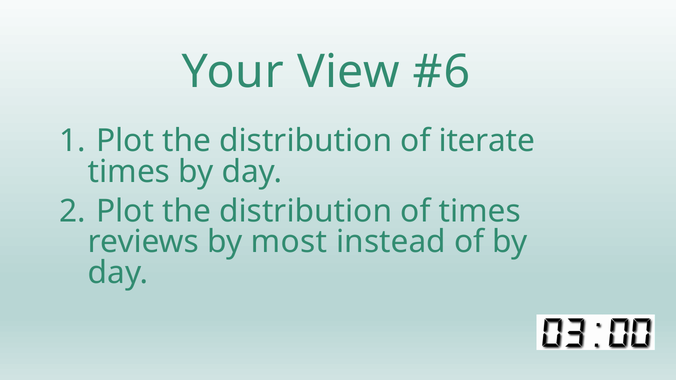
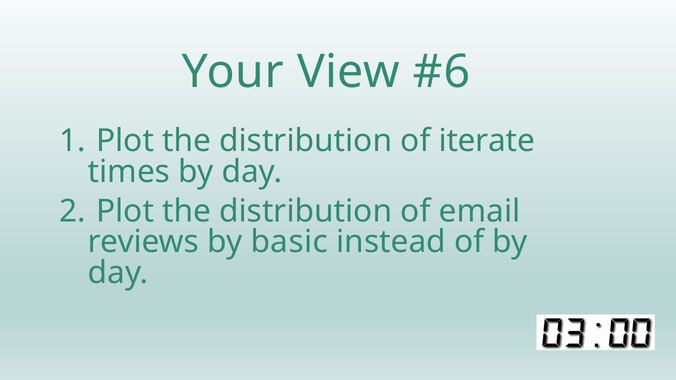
of times: times -> email (480, 211)
most: most -> basic (289, 242)
